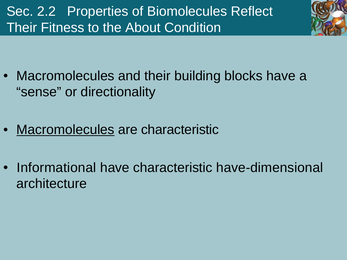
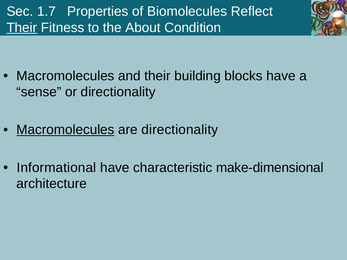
2.2: 2.2 -> 1.7 (47, 11)
Their underline: none -> present (22, 28)
are characteristic: characteristic -> directionality (180, 130)
have-dimensional: have-dimensional -> make-dimensional (270, 168)
